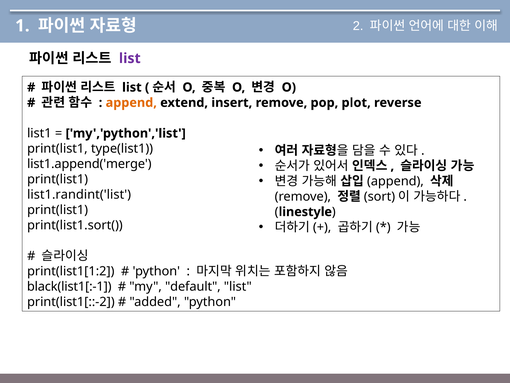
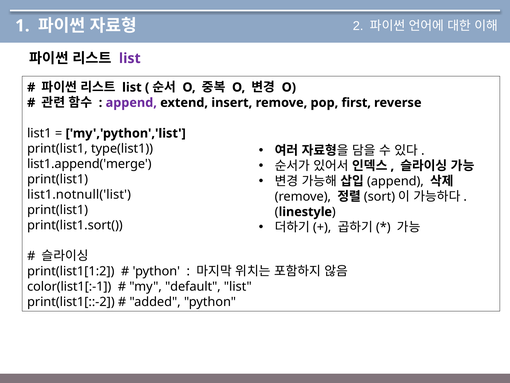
append colour: orange -> purple (131, 103)
plot: plot -> first (356, 103)
list1.randint('list: list1.randint('list -> list1.notnull('list (79, 194)
black(list1[:-1: black(list1[:-1 -> color(list1[:-1 (69, 286)
